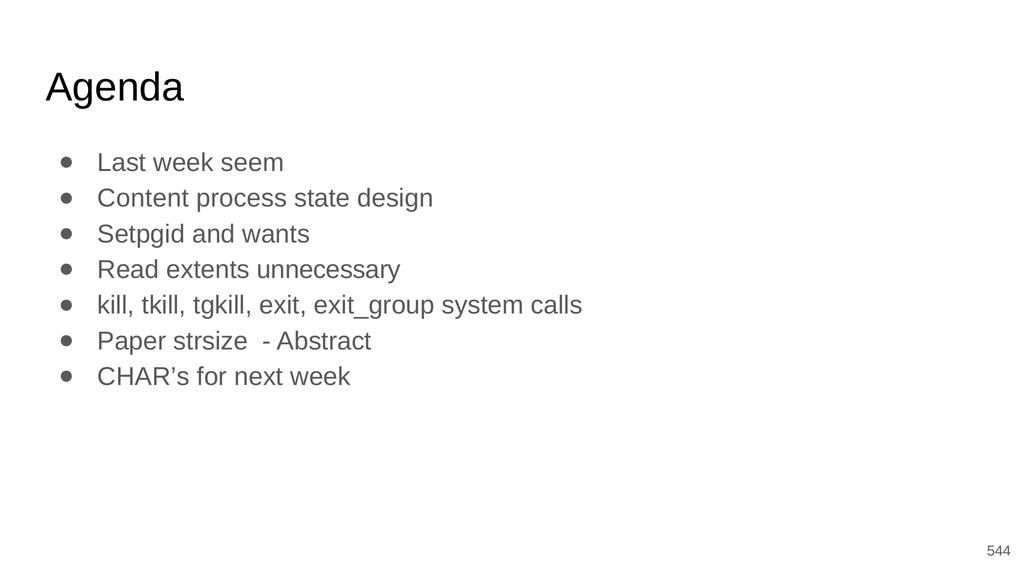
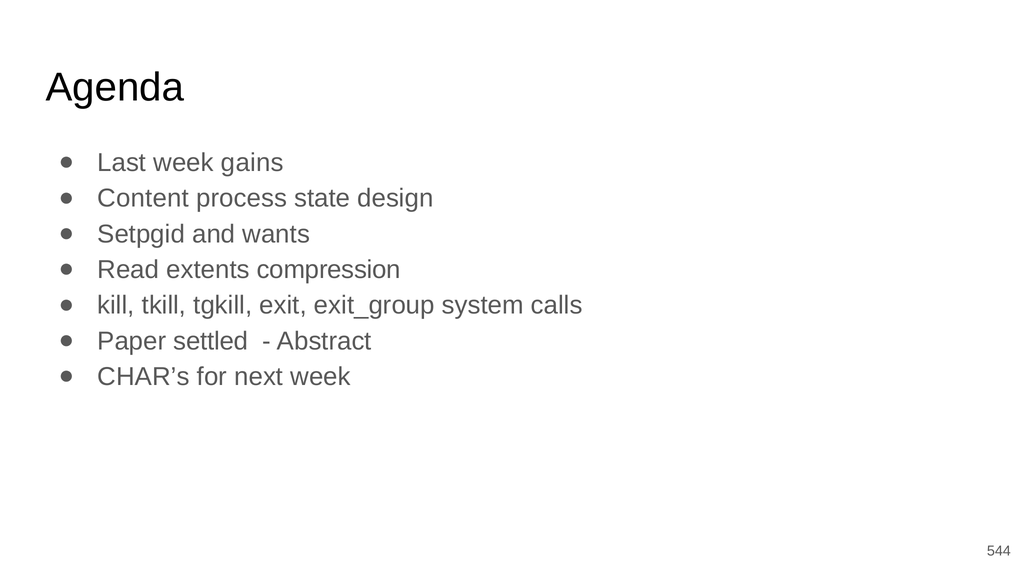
seem: seem -> gains (252, 163)
unnecessary: unnecessary -> compression (329, 270)
strsize: strsize -> settled (211, 341)
